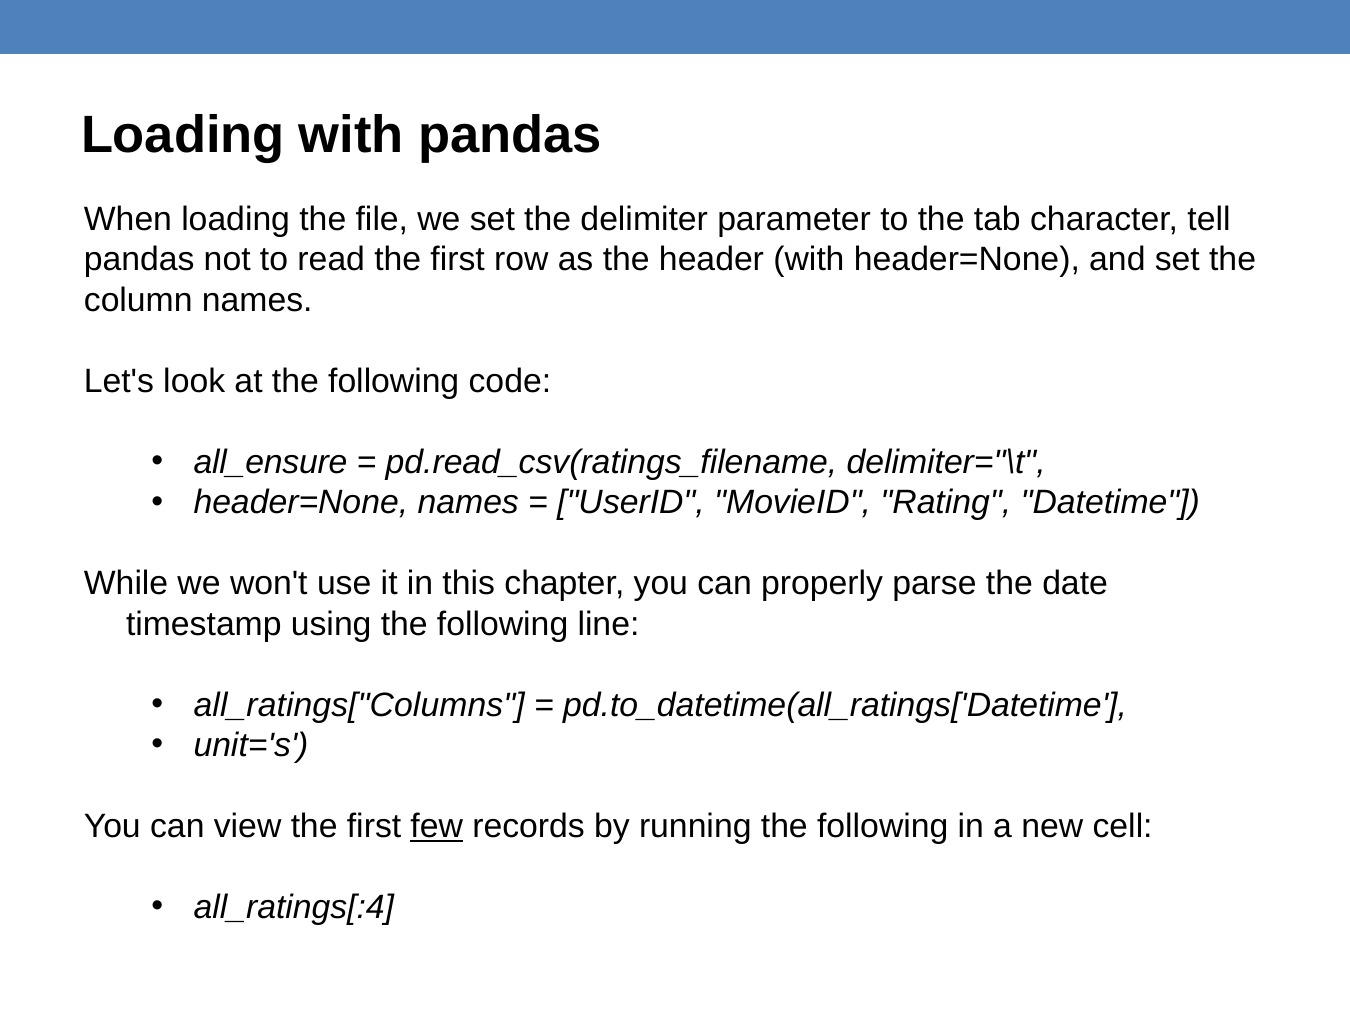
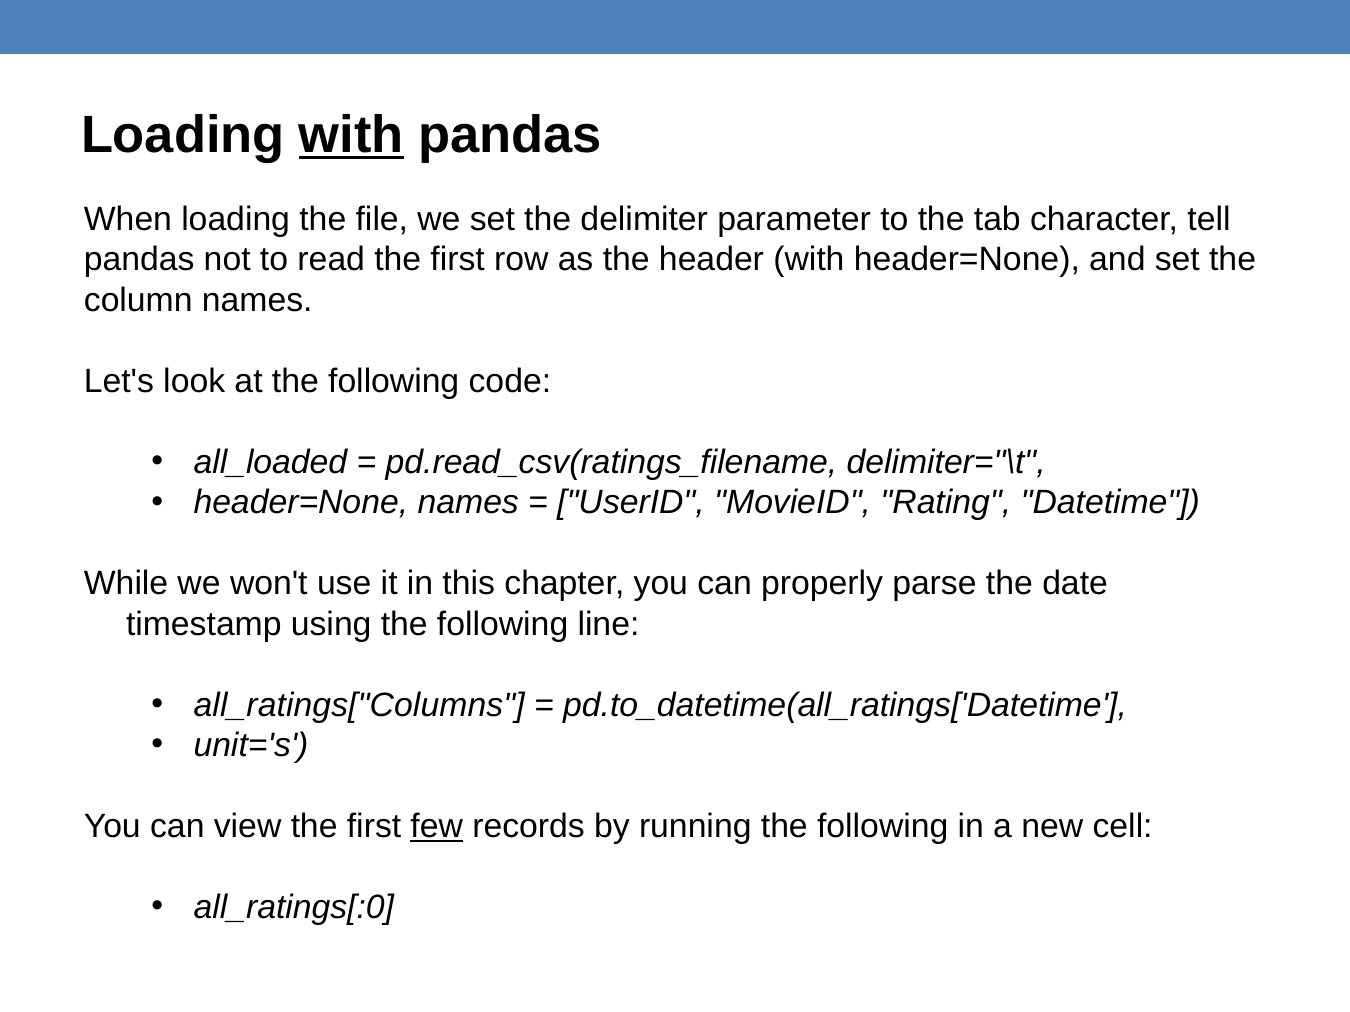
with underline: none -> present (351, 135)
all_ensure: all_ensure -> all_loaded (270, 462)
all_ratings[:4: all_ratings[:4 -> all_ratings[:0 (294, 908)
